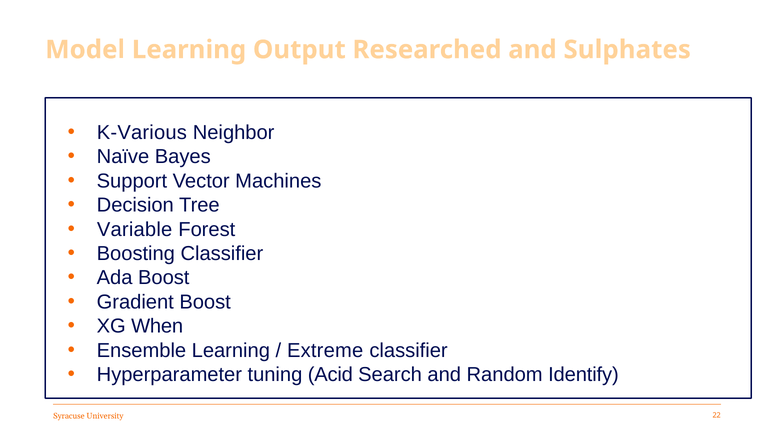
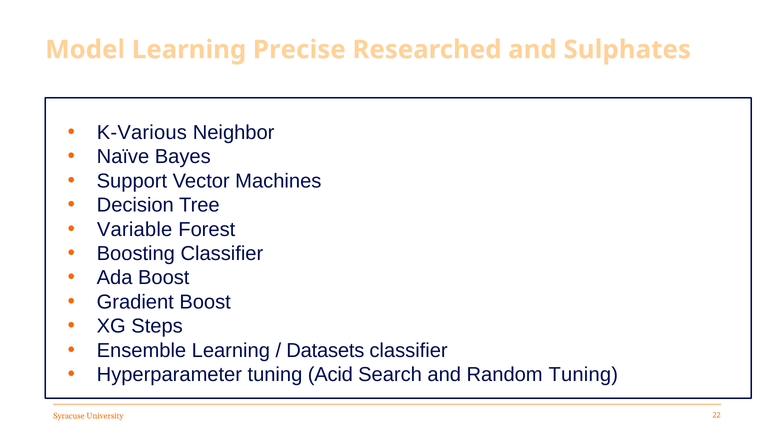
Output: Output -> Precise (299, 50)
When: When -> Steps (157, 326)
Extreme: Extreme -> Datasets (325, 350)
Random Identify: Identify -> Tuning (583, 374)
